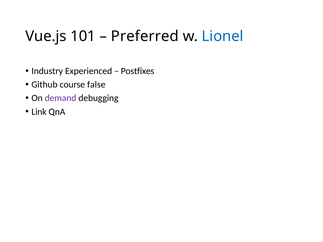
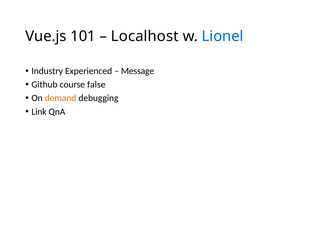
Preferred: Preferred -> Localhost (145, 36)
Postfixes: Postfixes -> Message (138, 71)
demand colour: purple -> orange (61, 98)
